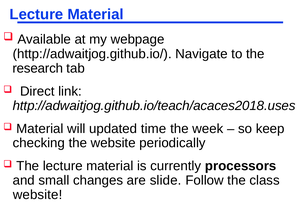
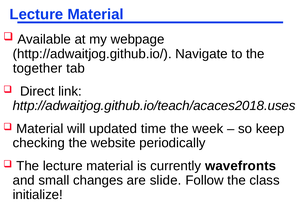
research: research -> together (38, 68)
processors: processors -> wavefronts (241, 166)
website: website -> initialize (38, 194)
